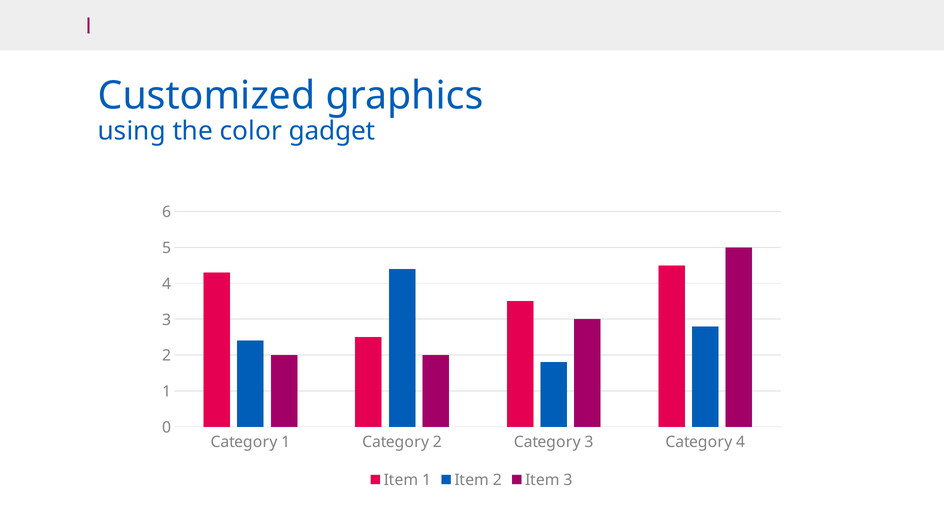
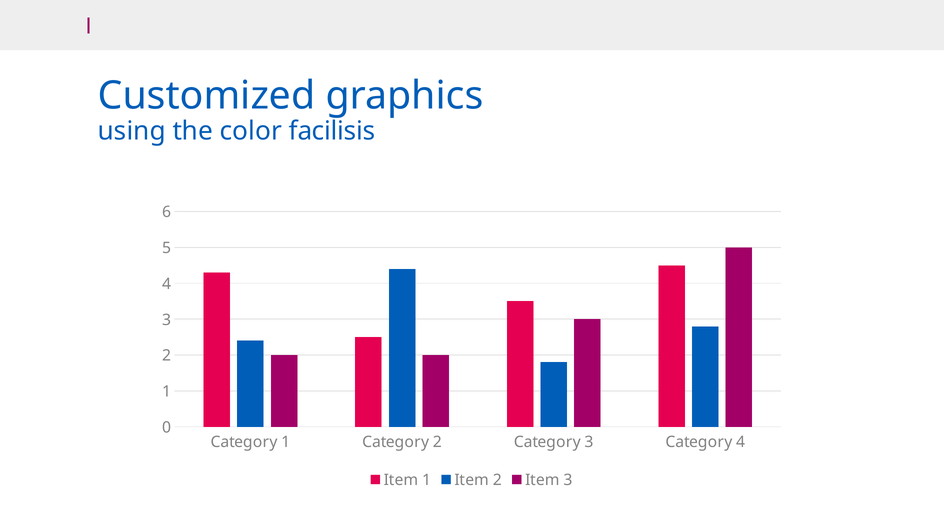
gadget: gadget -> facilisis (332, 131)
